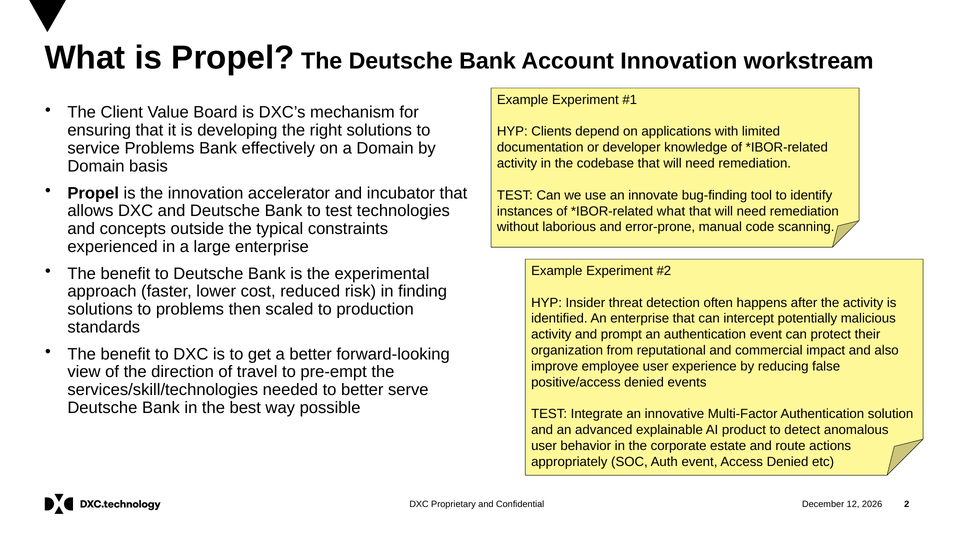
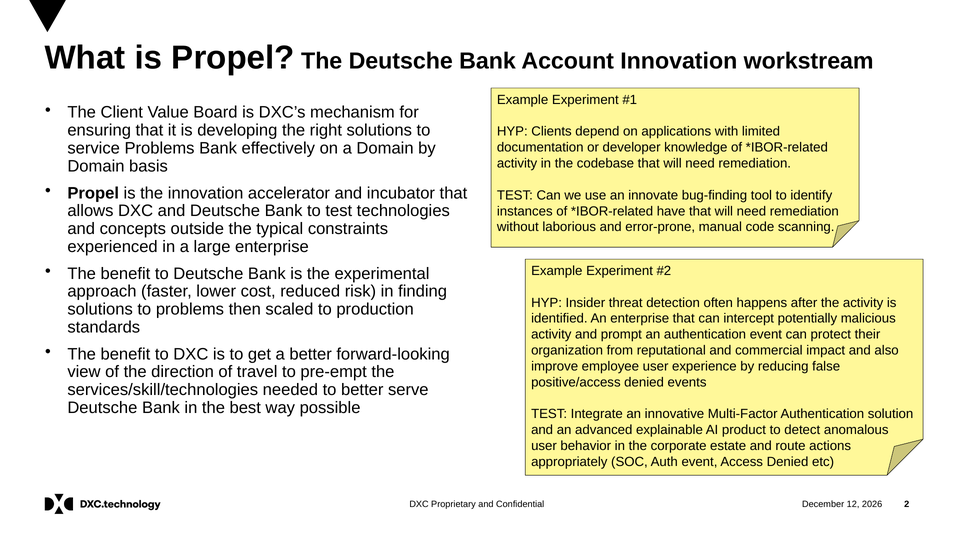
what: what -> have (671, 211)
